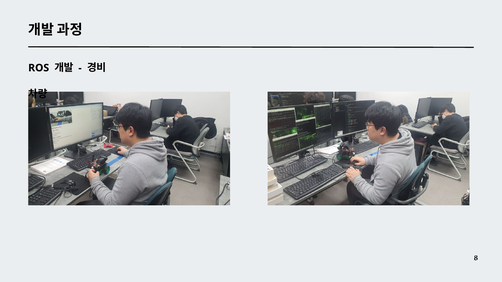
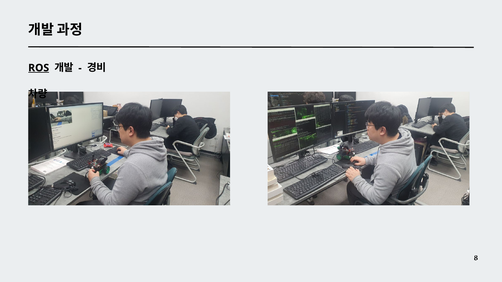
ROS underline: none -> present (39, 68)
